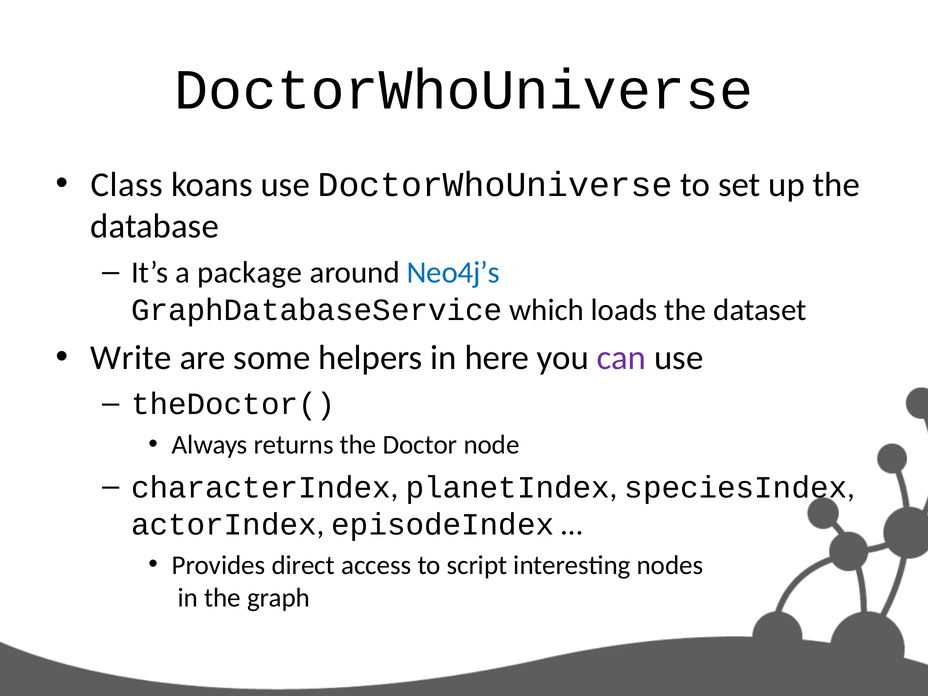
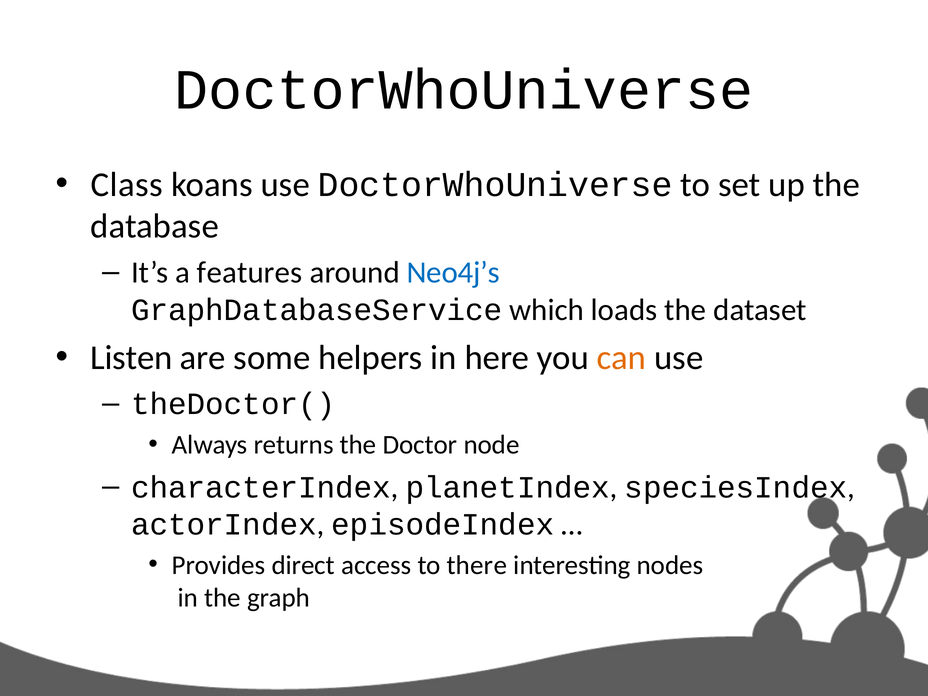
package: package -> features (250, 273)
Write: Write -> Listen (131, 358)
can colour: purple -> orange (622, 358)
script: script -> there (477, 565)
